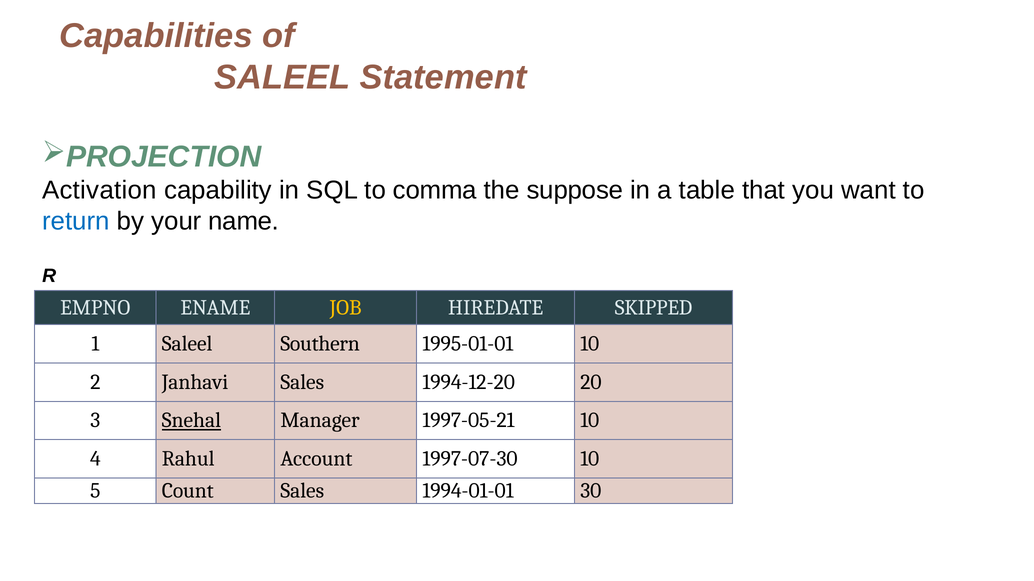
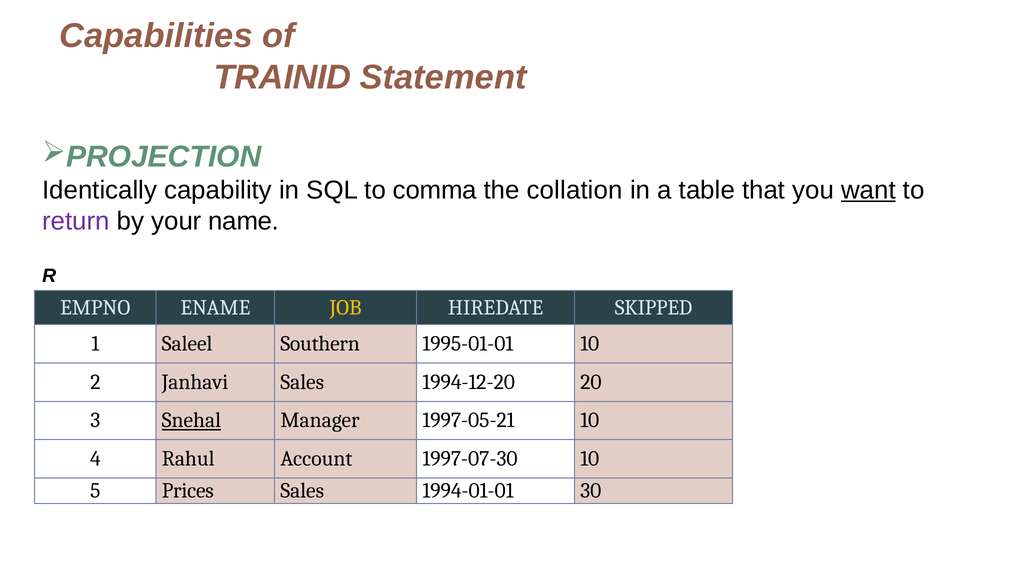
SALEEL: SALEEL -> TRAINID (283, 78)
Activation: Activation -> Identically (100, 190)
suppose: suppose -> collation (575, 190)
want underline: none -> present (868, 190)
return colour: blue -> purple (76, 221)
Count: Count -> Prices (188, 491)
